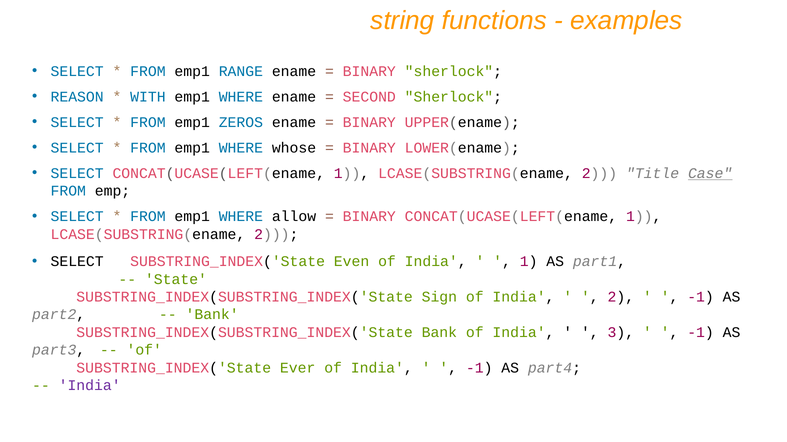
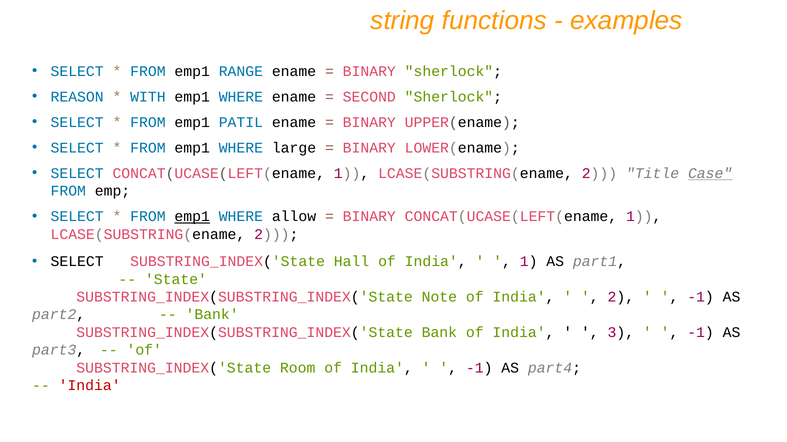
ZEROS: ZEROS -> PATIL (241, 123)
whose: whose -> large (294, 148)
emp1 underline: none -> present (192, 217)
Even: Even -> Hall (352, 262)
Sign: Sign -> Note (439, 297)
Ever: Ever -> Room (298, 368)
India colour: purple -> red (90, 386)
